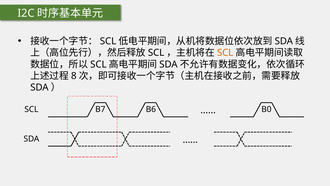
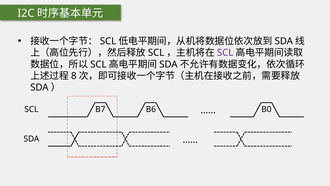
SCL colour: orange -> purple (225, 53)
